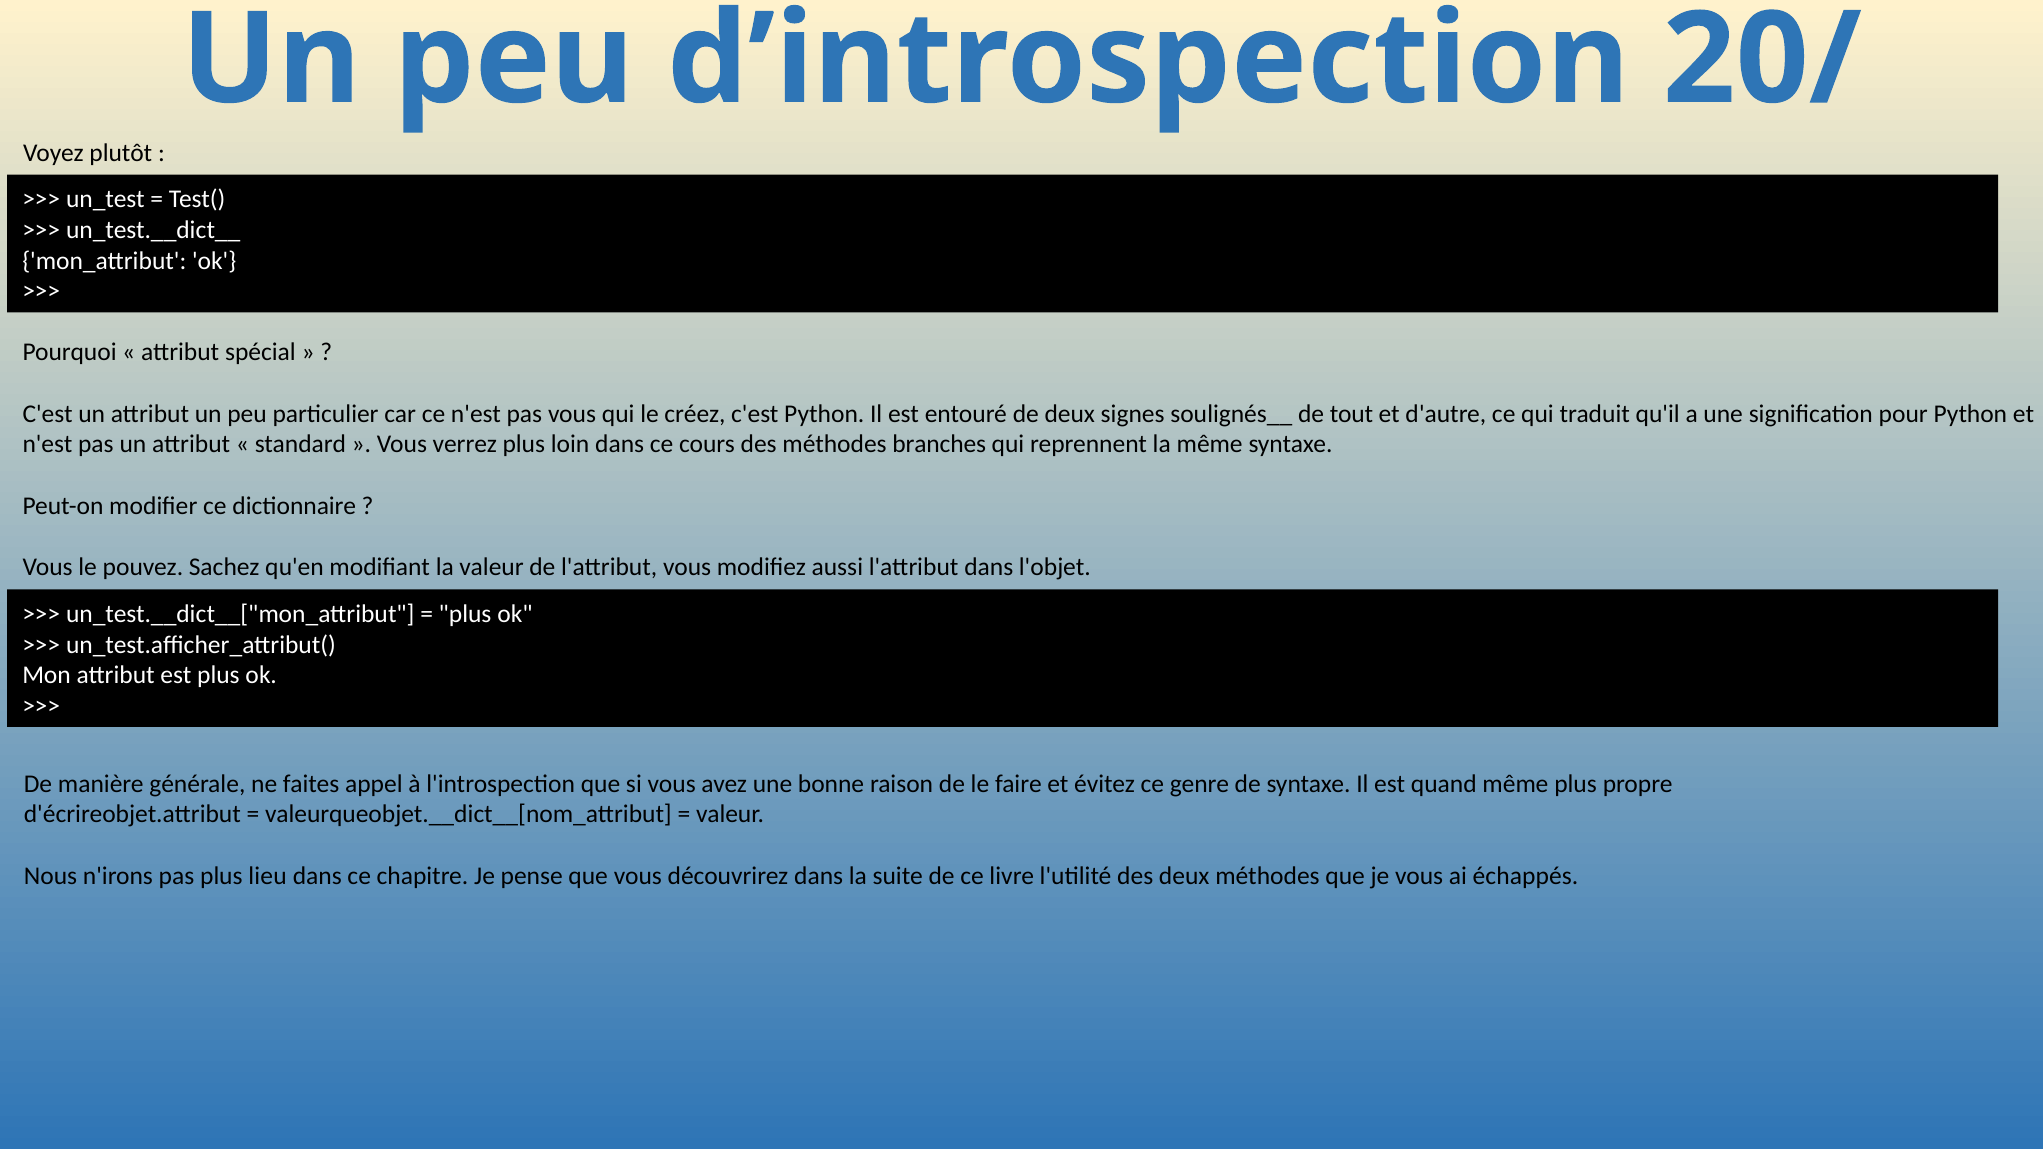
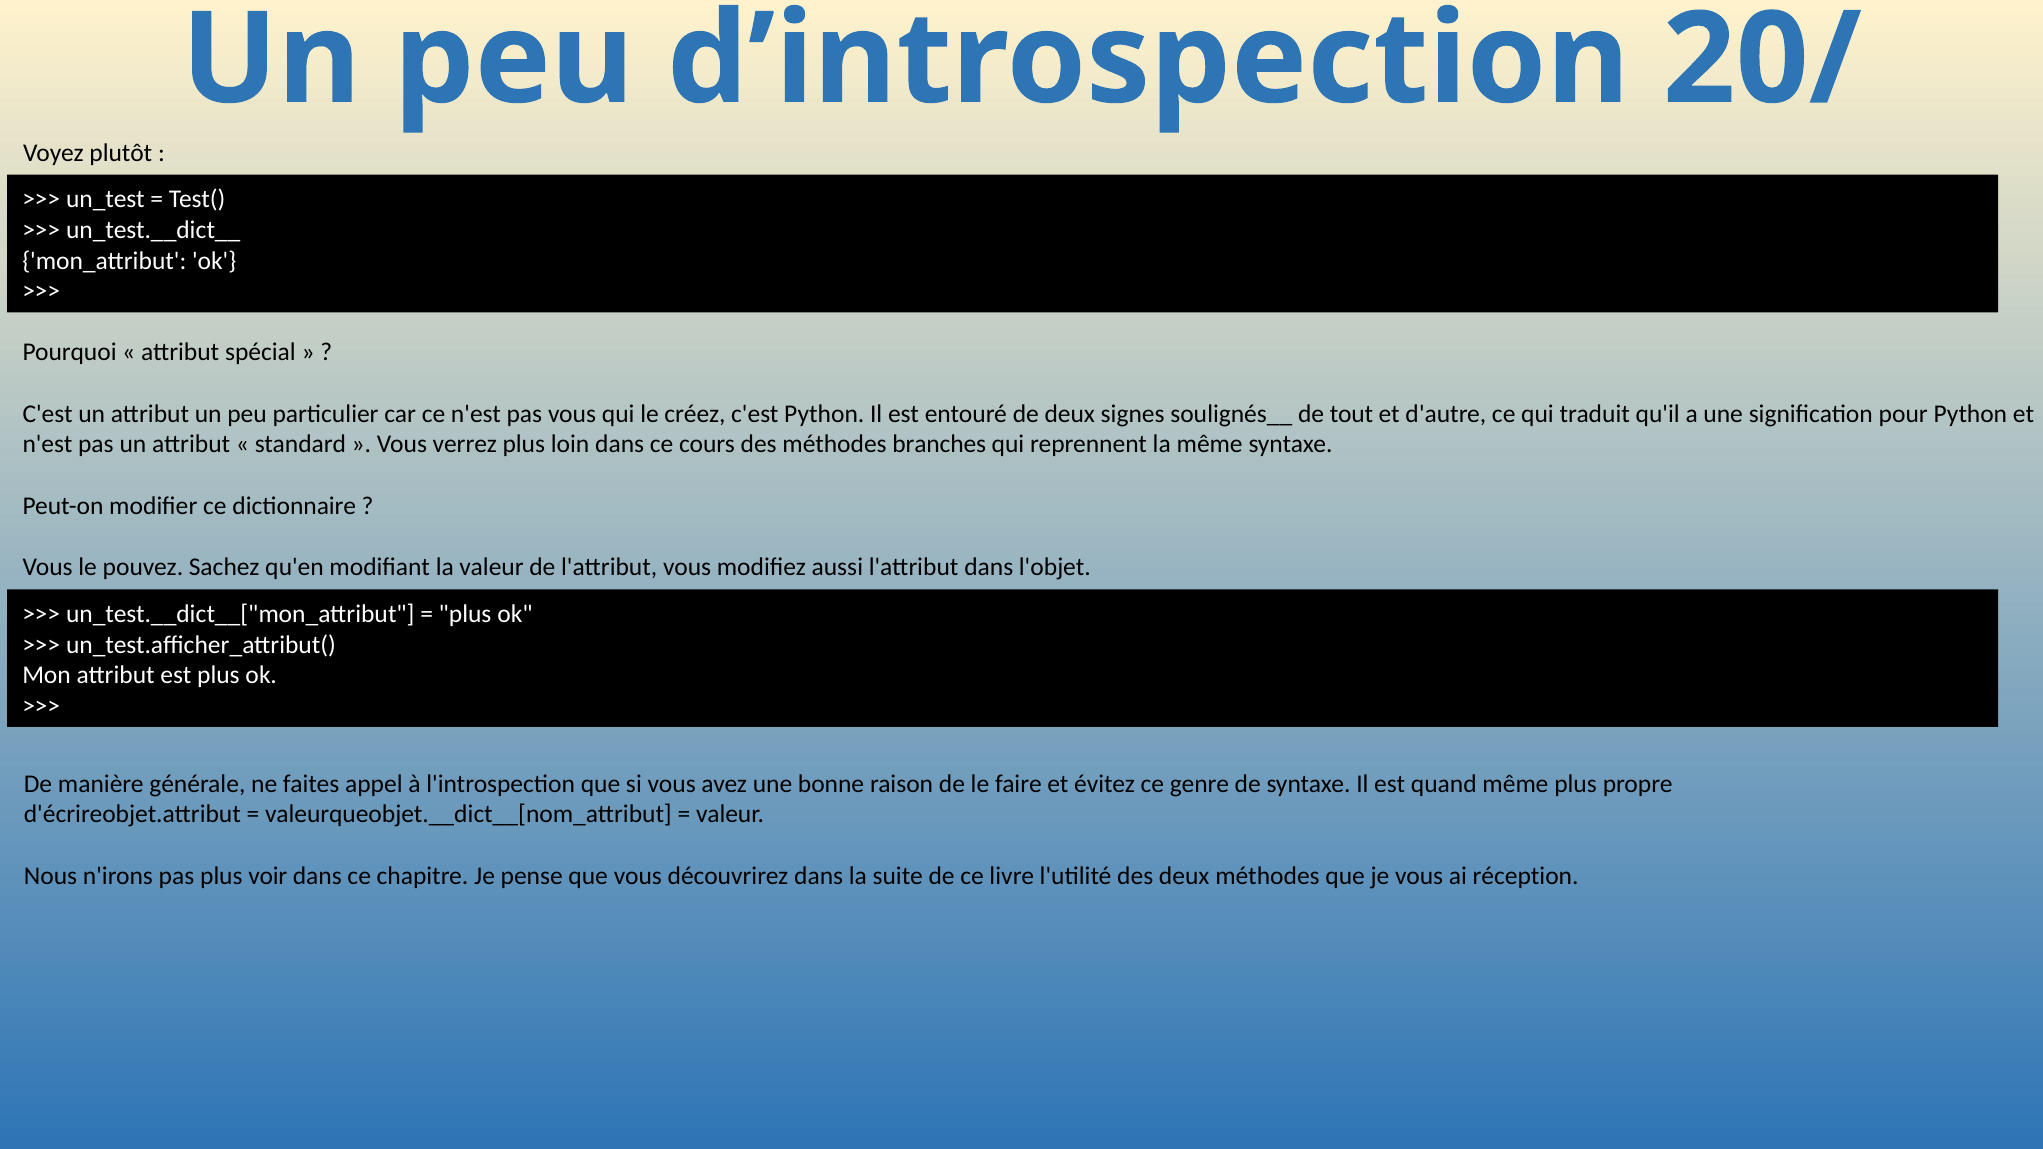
lieu: lieu -> voir (268, 876)
échappés: échappés -> réception (1526, 876)
